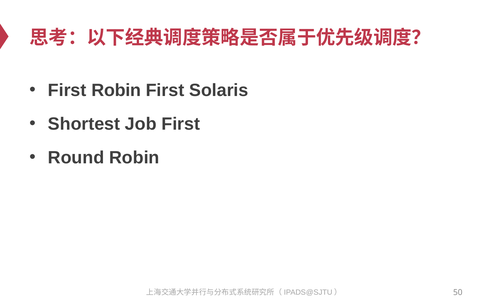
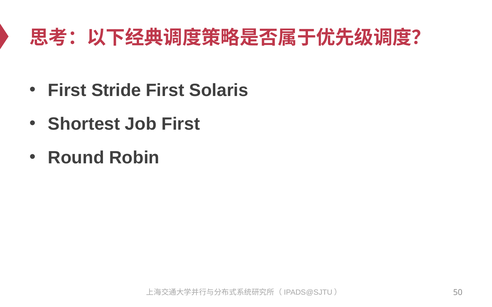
First Robin: Robin -> Stride (116, 90)
